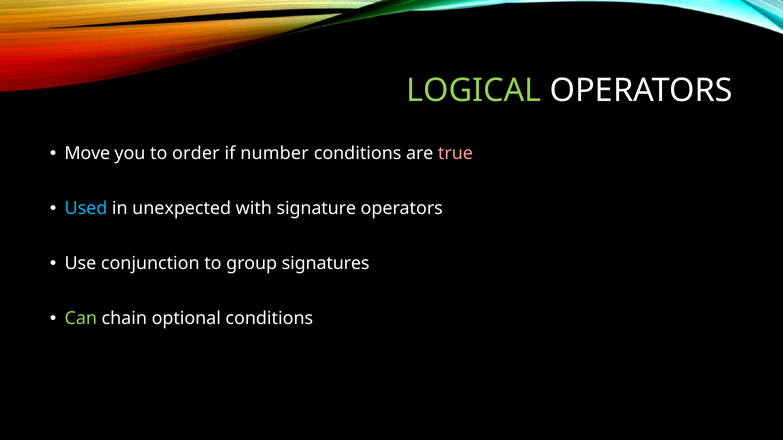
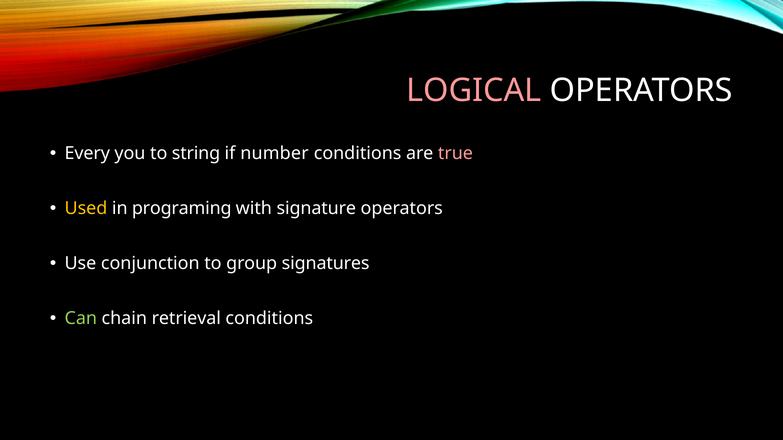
LOGICAL colour: light green -> pink (474, 90)
Move: Move -> Every (87, 153)
order: order -> string (196, 153)
Used colour: light blue -> yellow (86, 208)
unexpected: unexpected -> programing (182, 208)
optional: optional -> retrieval (186, 319)
